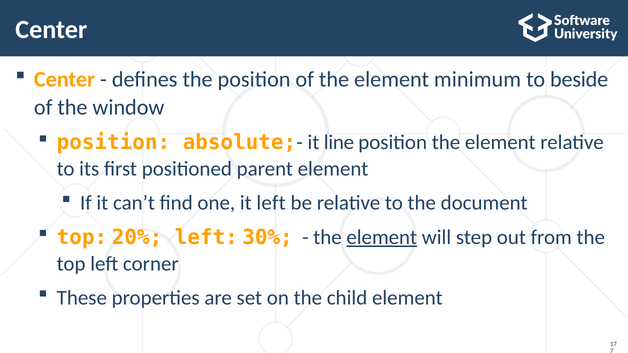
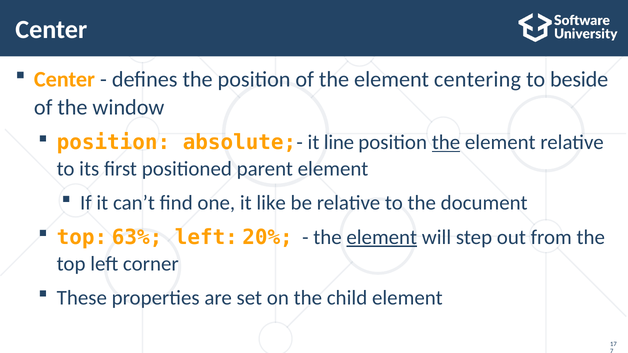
minimum: minimum -> centering (477, 80)
the underline: none -> present (446, 143)
it left: left -> like (271, 203)
20%: 20% -> 63% (137, 237)
30%: 30% -> 20% (268, 237)
